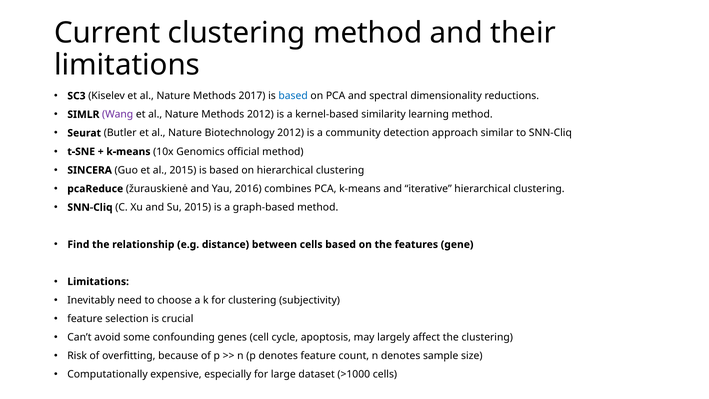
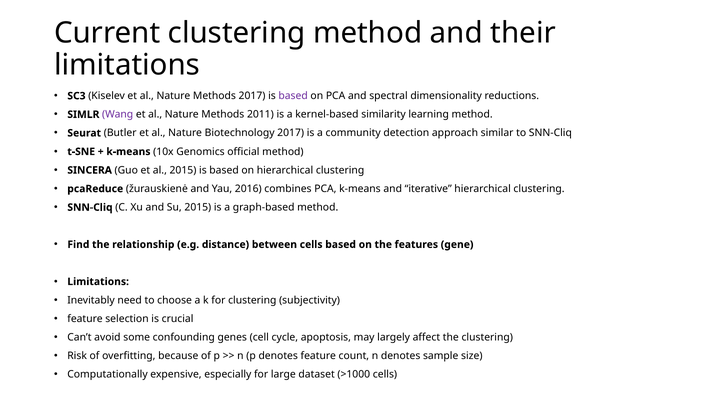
based colour: blue -> purple (293, 96)
Methods 2012: 2012 -> 2011 (260, 114)
Biotechnology 2012: 2012 -> 2017 (291, 133)
